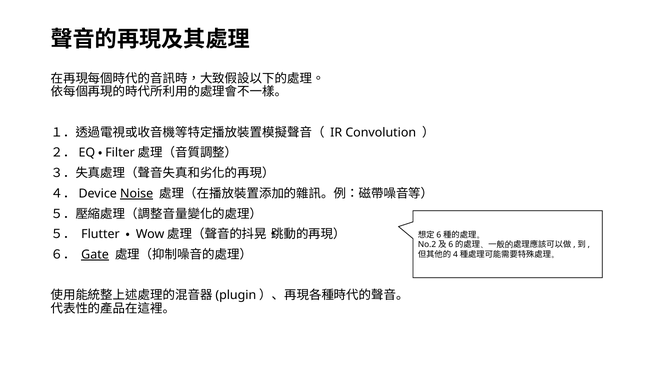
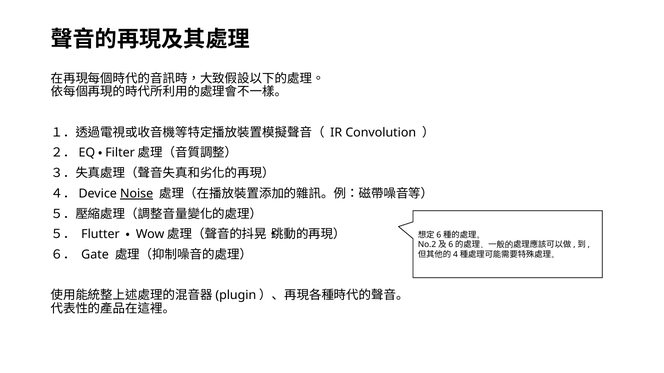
Gate underline: present -> none (95, 255)
